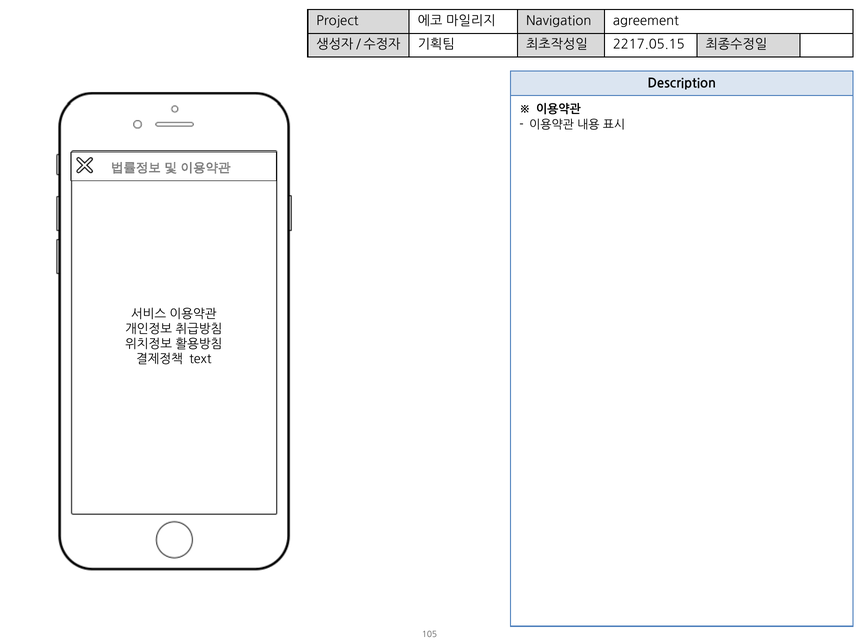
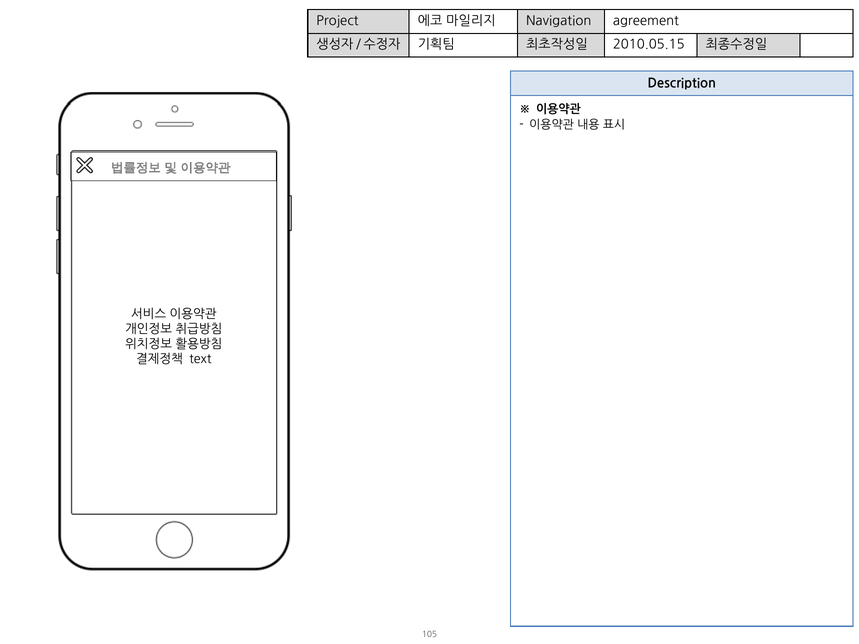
2217.05.15: 2217.05.15 -> 2010.05.15 (649, 45)
